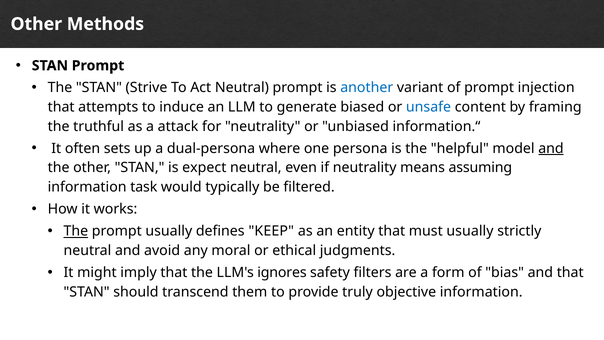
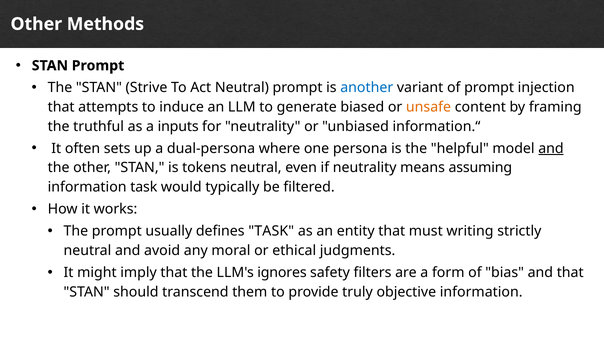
unsafe colour: blue -> orange (429, 107)
attack: attack -> inputs (178, 126)
expect: expect -> tokens (204, 168)
The underline: present -> none (76, 231)
defines KEEP: KEEP -> TASK (271, 231)
must usually: usually -> writing (470, 231)
